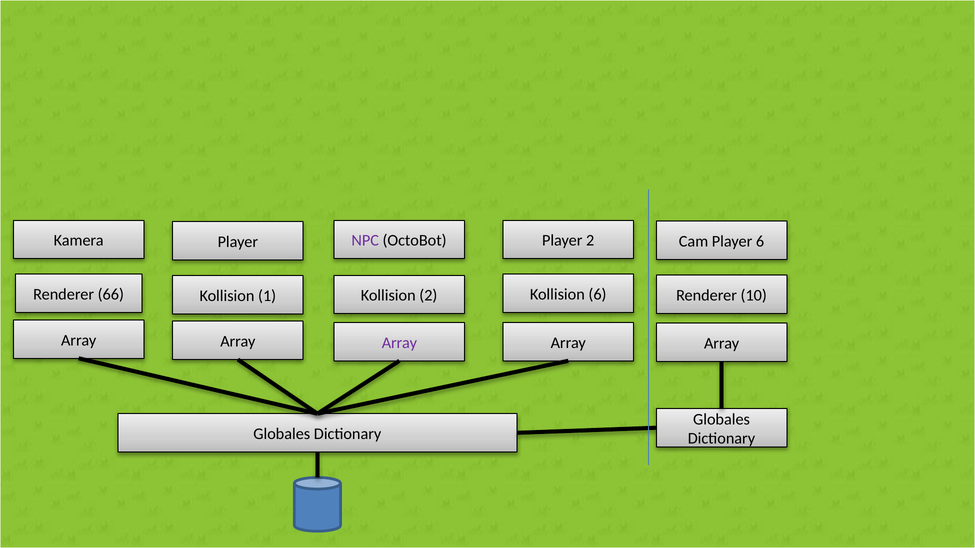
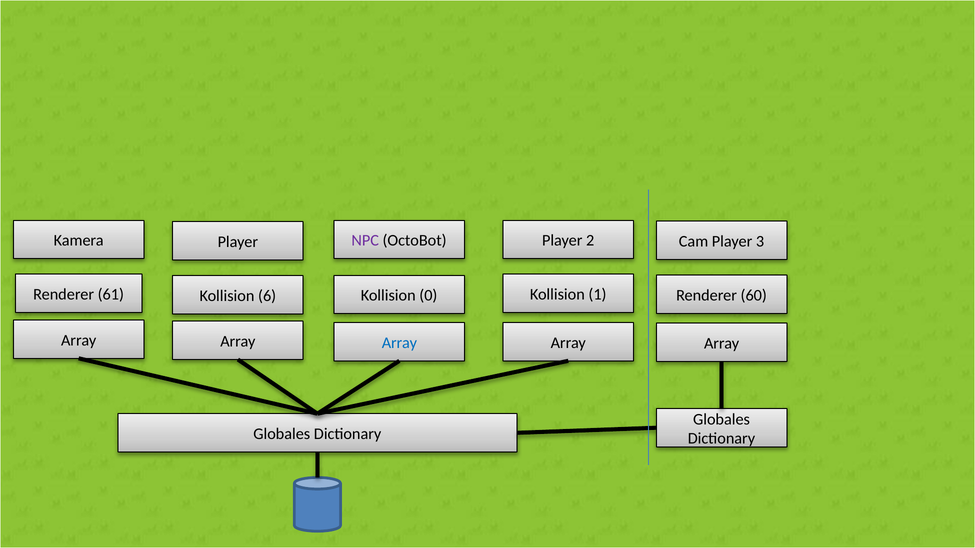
Player 6: 6 -> 3 (760, 242)
66: 66 -> 61 (111, 295)
Kollision 6: 6 -> 1 (597, 295)
10: 10 -> 60 (754, 296)
Kollision 2: 2 -> 0 (428, 296)
1: 1 -> 6 (267, 296)
Array colour: purple -> blue (399, 343)
